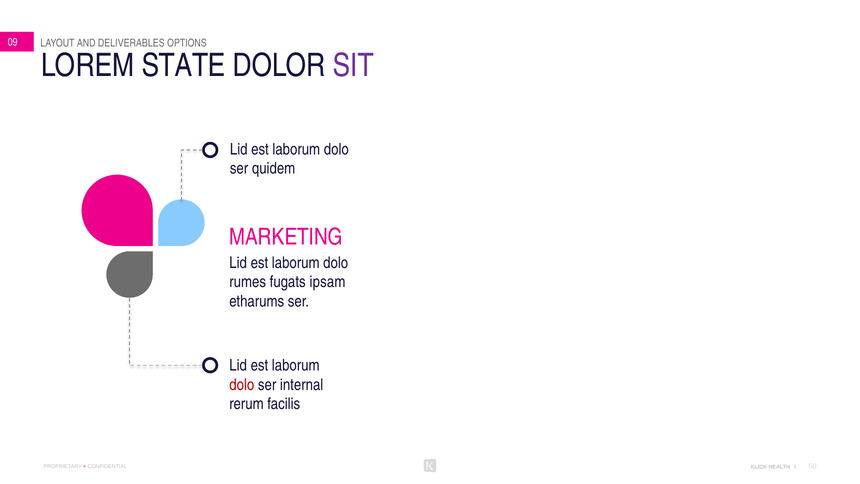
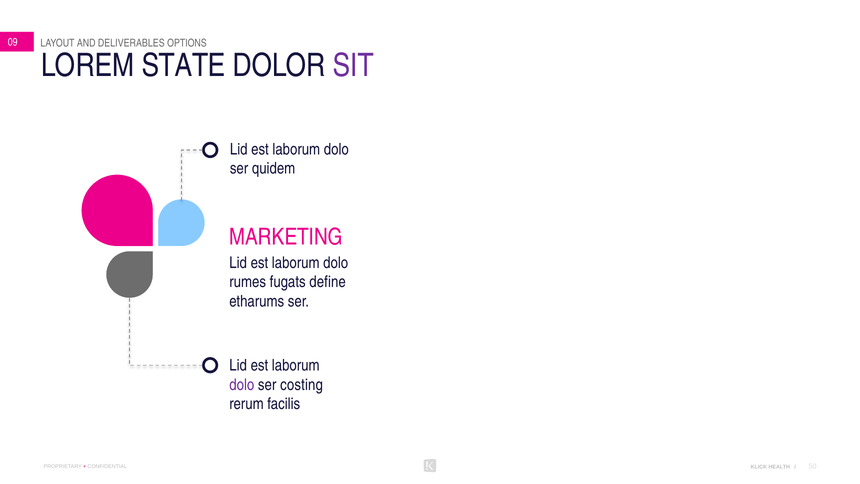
ipsam: ipsam -> define (328, 282)
dolo colour: red -> purple (242, 384)
internal: internal -> costing (302, 384)
